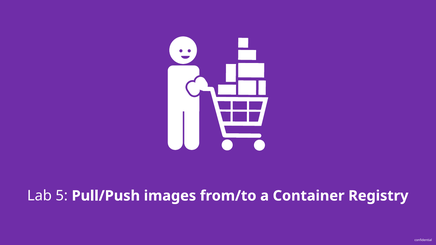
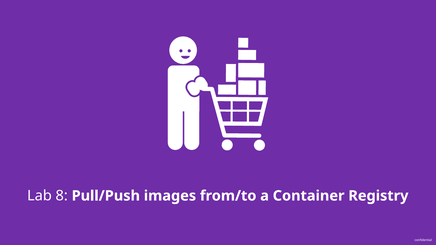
5: 5 -> 8 (62, 196)
